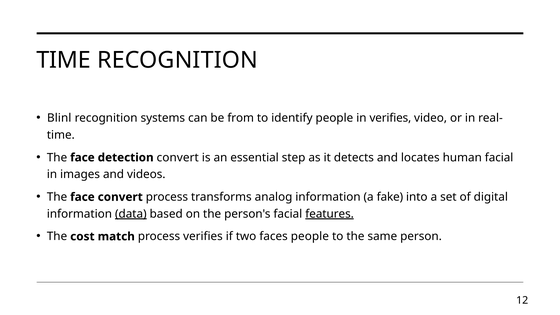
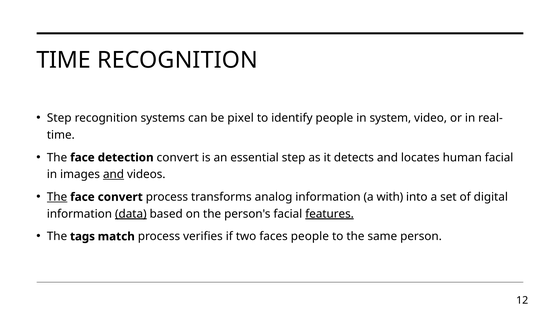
Blinl: Blinl -> Step (59, 118)
from: from -> pixel (241, 118)
in verifies: verifies -> system (390, 118)
and underline: none -> present (113, 174)
The underline: none -> present (57, 197)
fake: fake -> with (390, 197)
cost: cost -> tags (82, 236)
